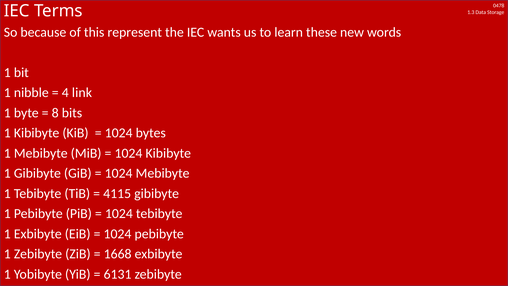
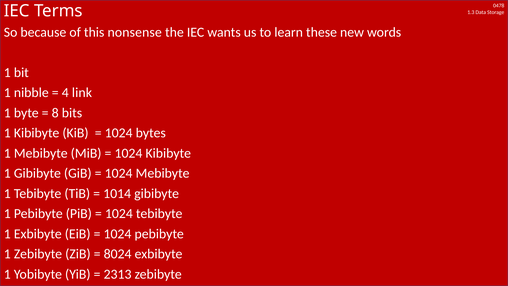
represent: represent -> nonsense (135, 32)
4115: 4115 -> 1014 (117, 193)
1668: 1668 -> 8024 (118, 254)
6131: 6131 -> 2313 (118, 274)
